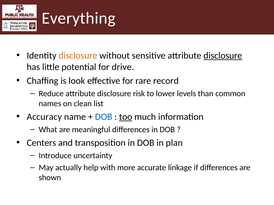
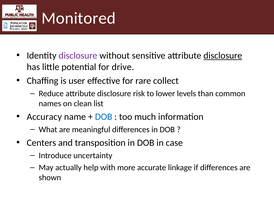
Everything: Everything -> Monitored (79, 18)
disclosure colour: orange -> purple (78, 56)
look: look -> user (77, 81)
record: record -> collect (166, 81)
too underline: present -> none (126, 117)
plan: plan -> case (174, 143)
